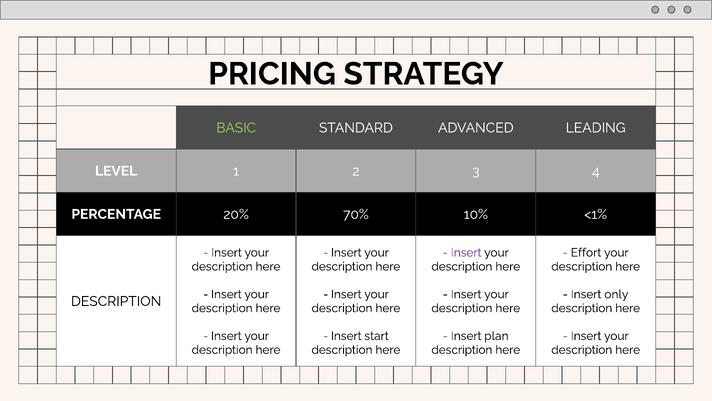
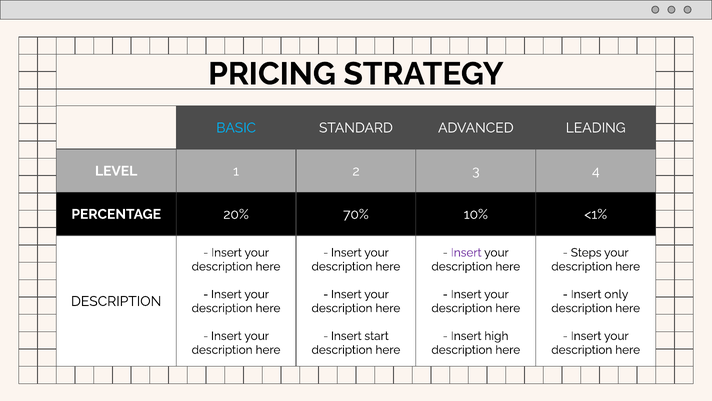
BASIC colour: light green -> light blue (236, 128)
Effort: Effort -> Steps (586, 252)
plan: plan -> high (496, 336)
